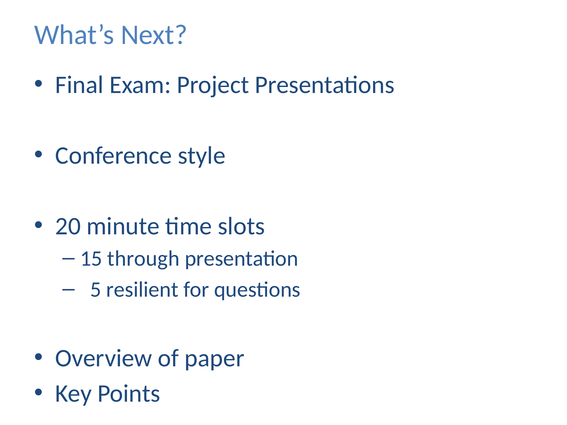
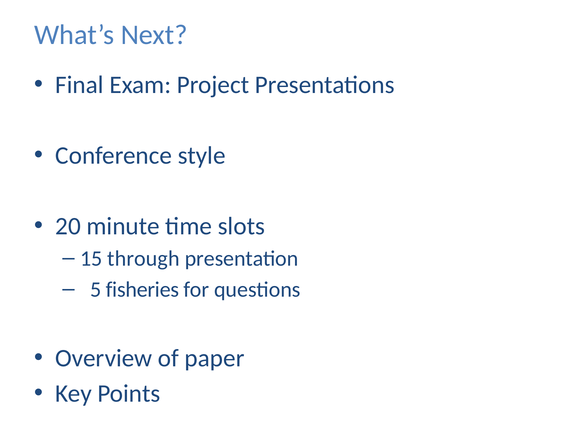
resilient: resilient -> fisheries (142, 290)
